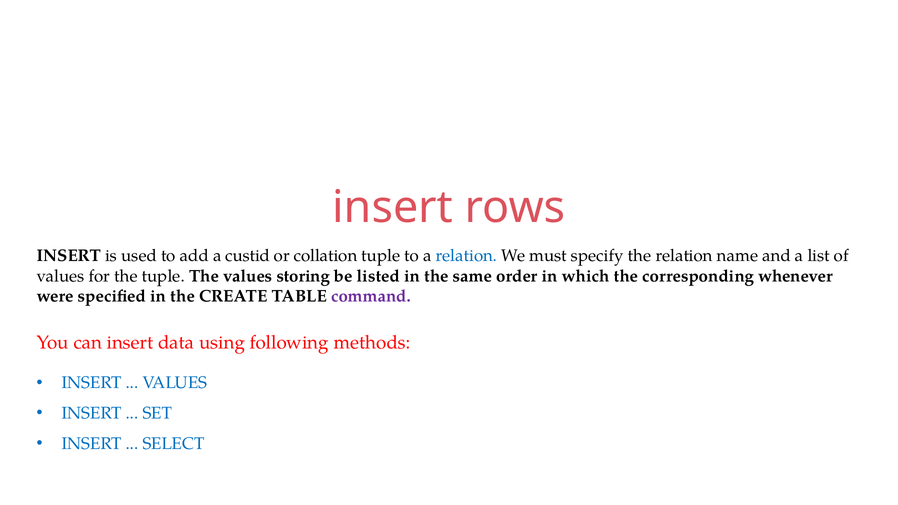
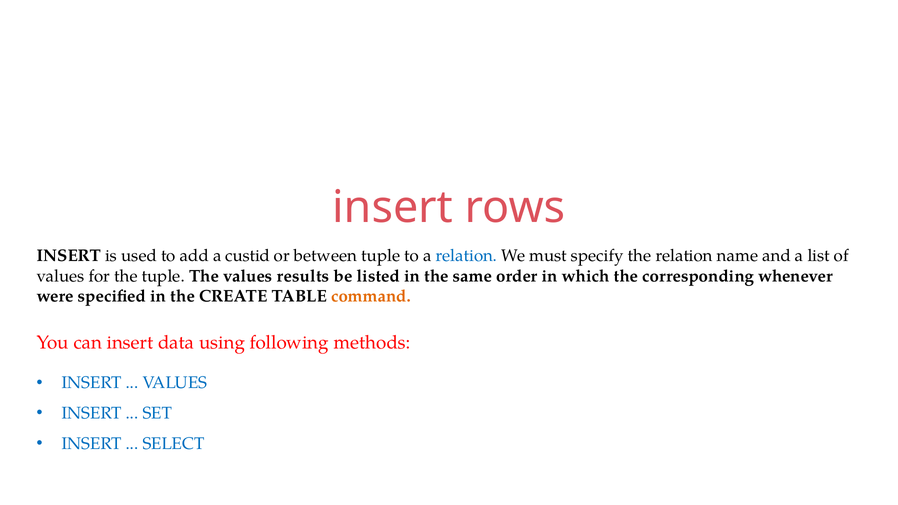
collation: collation -> between (326, 256)
storing: storing -> results (303, 276)
command colour: purple -> orange (371, 296)
